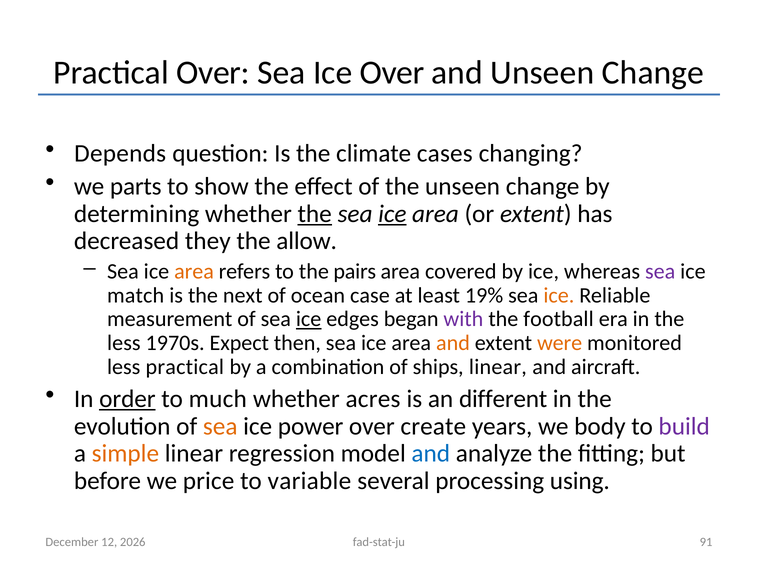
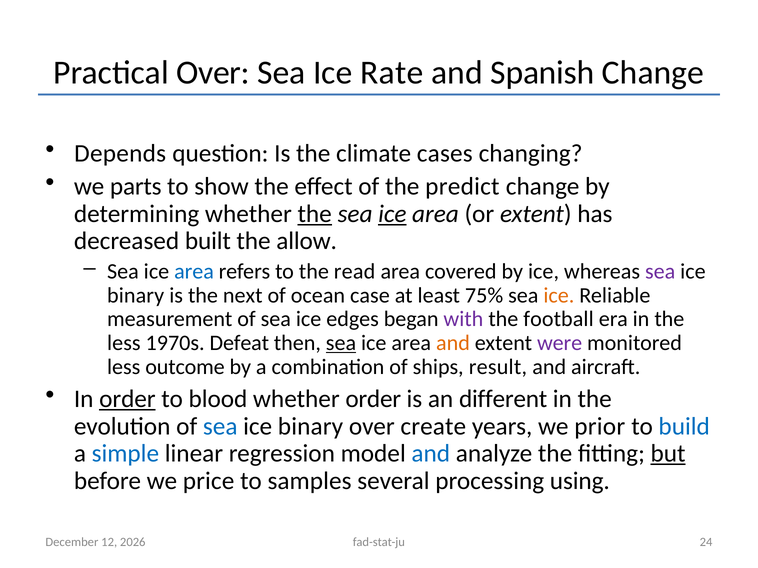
Ice Over: Over -> Rate (392, 72)
and Unseen: Unseen -> Spanish (542, 72)
the unseen: unseen -> predict (462, 187)
they: they -> built (208, 241)
area colour: orange -> blue (194, 272)
pairs: pairs -> read (355, 272)
match: match -> binary (136, 296)
19%: 19% -> 75% (484, 296)
ice underline: present -> none (309, 319)
Expect: Expect -> Defeat (239, 343)
sea underline: none -> present (341, 343)
were colour: orange -> purple (560, 343)
less practical: practical -> outcome (185, 367)
ships linear: linear -> result (498, 367)
much: much -> blood (218, 399)
whether acres: acres -> order (373, 399)
sea colour: orange -> blue (220, 427)
power: power -> binary (311, 427)
body: body -> prior (600, 427)
build colour: purple -> blue (684, 427)
simple colour: orange -> blue (125, 454)
but underline: none -> present (668, 454)
variable: variable -> samples (310, 481)
91: 91 -> 24 (706, 543)
